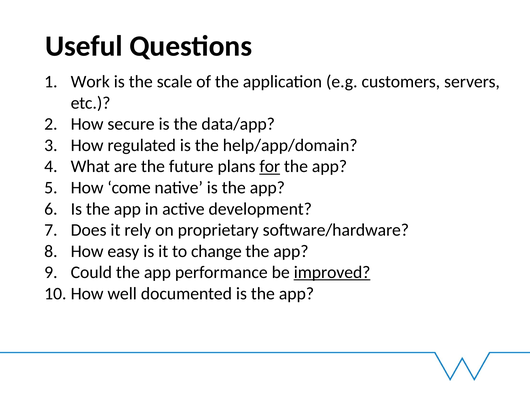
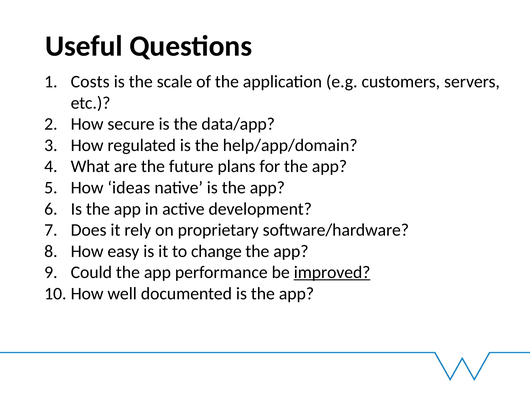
Work: Work -> Costs (90, 82)
for underline: present -> none (270, 167)
come: come -> ideas (129, 188)
